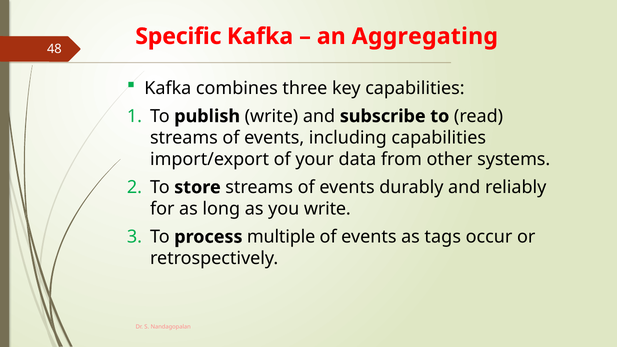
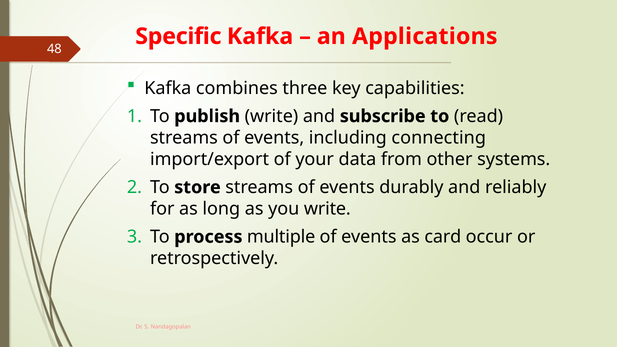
Aggregating: Aggregating -> Applications (425, 36)
including capabilities: capabilities -> connecting (439, 138)
tags: tags -> card (443, 237)
